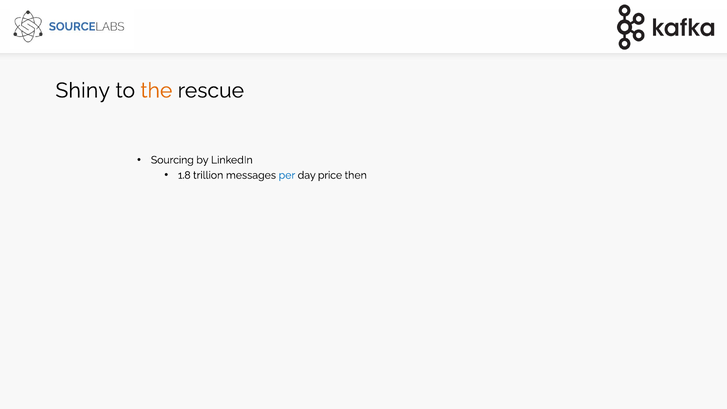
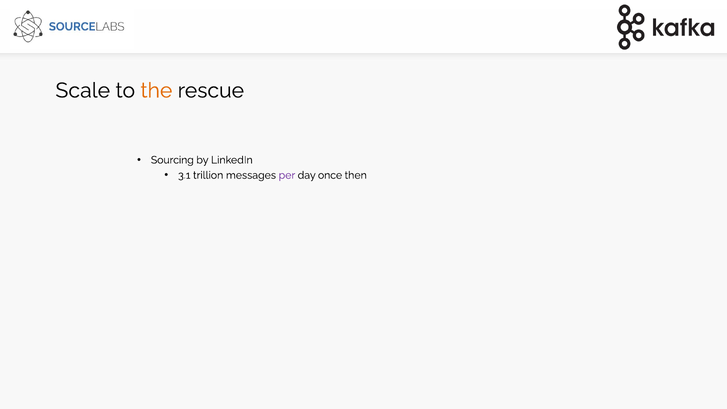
Shiny: Shiny -> Scale (83, 91)
1.8: 1.8 -> 3.1 (184, 175)
per colour: blue -> purple (287, 175)
price: price -> once (330, 175)
